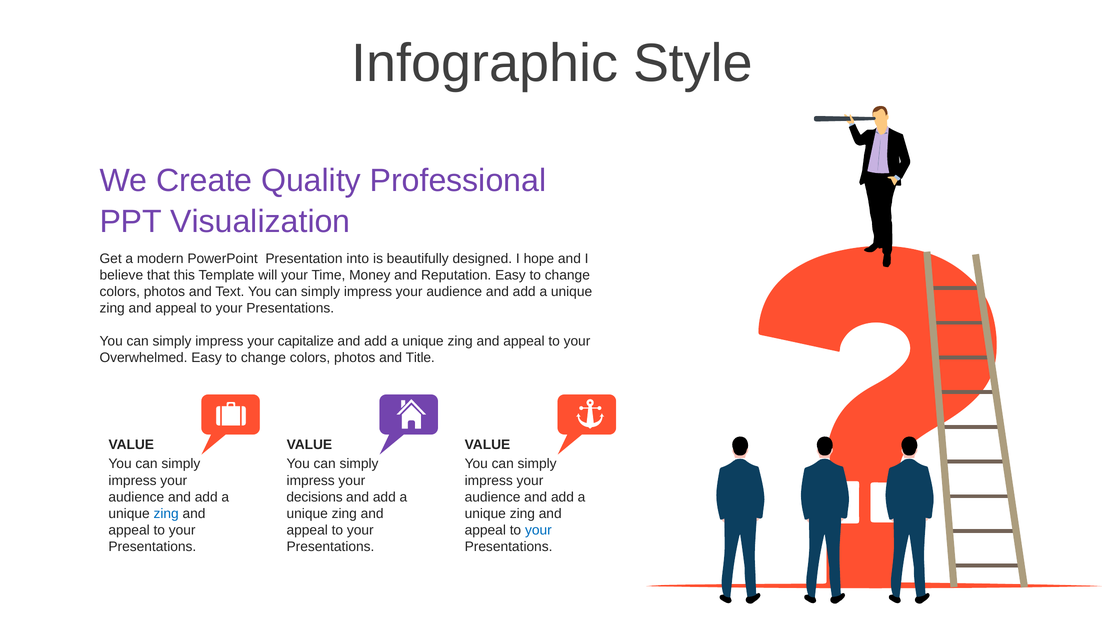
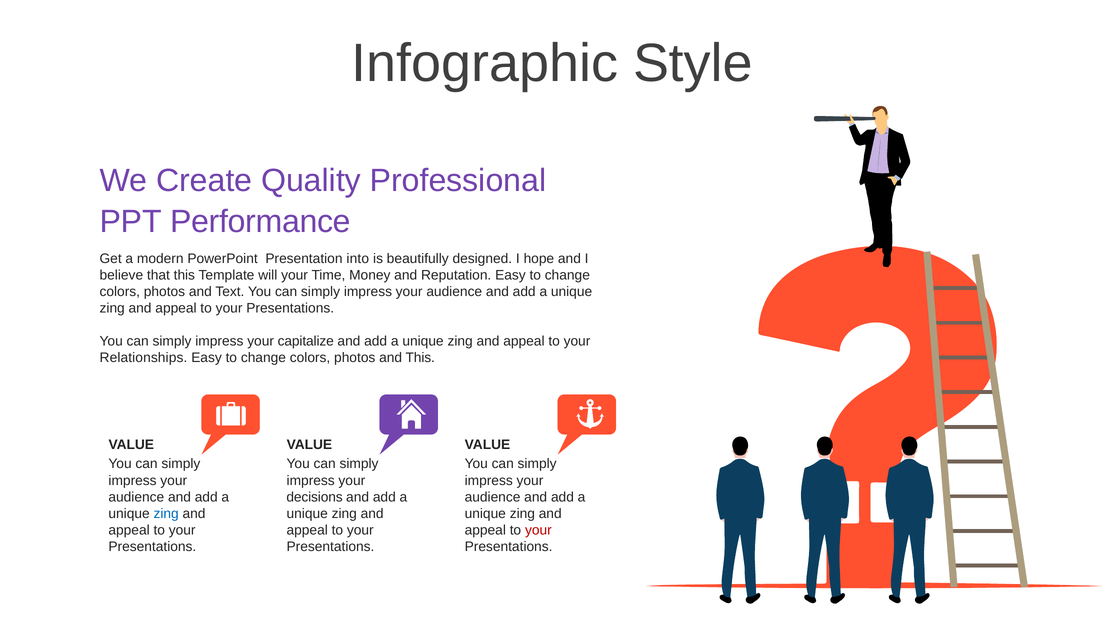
Visualization: Visualization -> Performance (260, 221)
Overwhelmed: Overwhelmed -> Relationships (143, 358)
and Title: Title -> This (420, 358)
your colour: blue -> red (538, 530)
